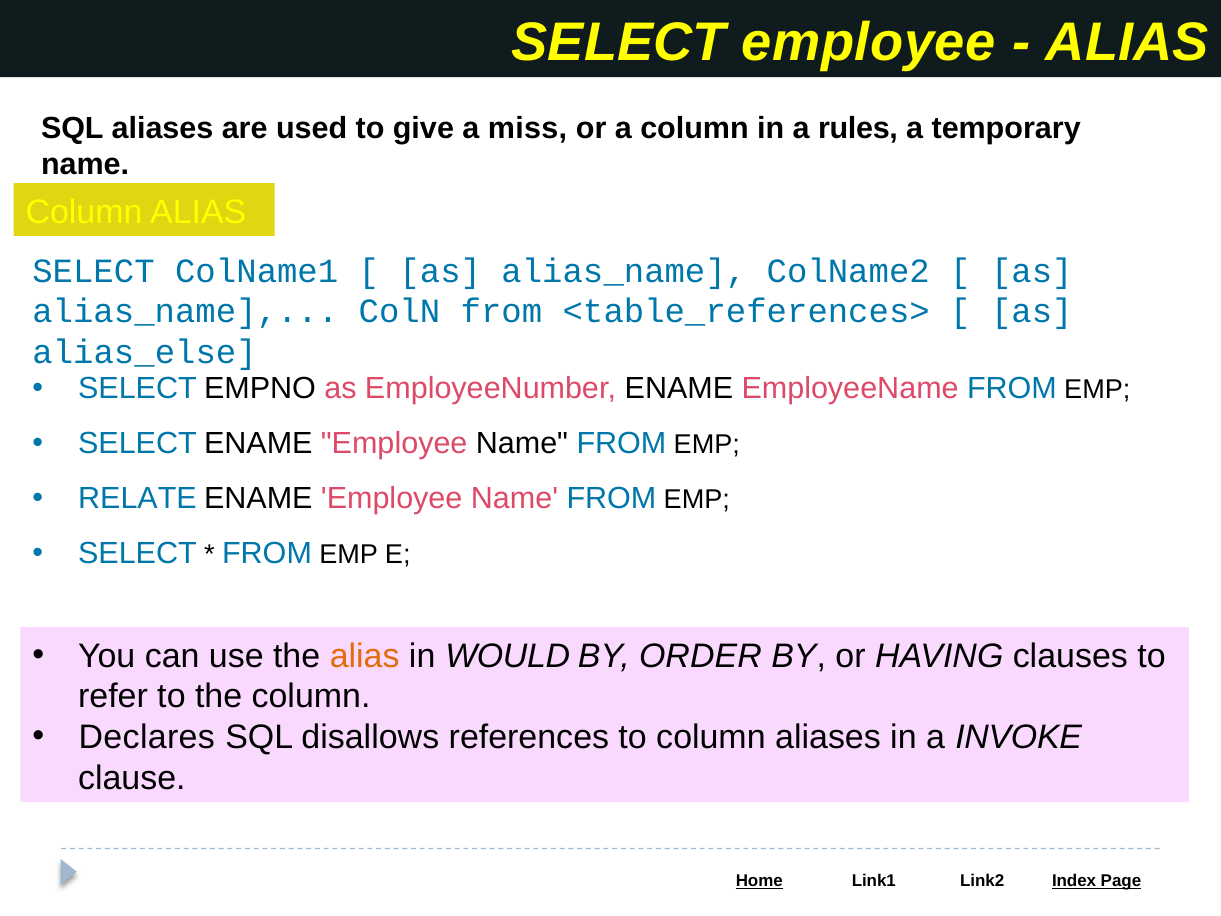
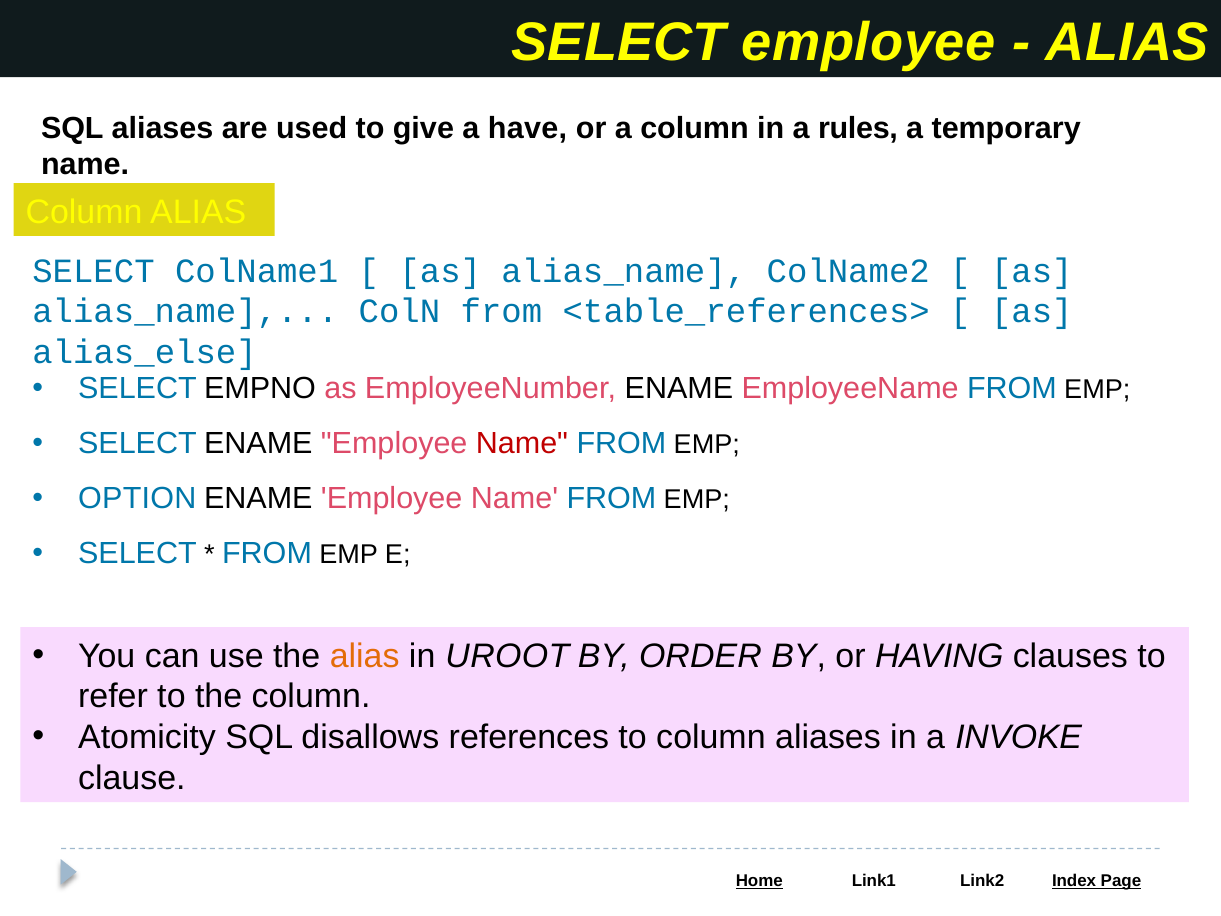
miss: miss -> have (527, 128)
Name colour: black -> red (522, 444)
RELATE: RELATE -> OPTION (137, 498)
WOULD: WOULD -> UROOT (507, 656)
Declares: Declares -> Atomicity (147, 737)
